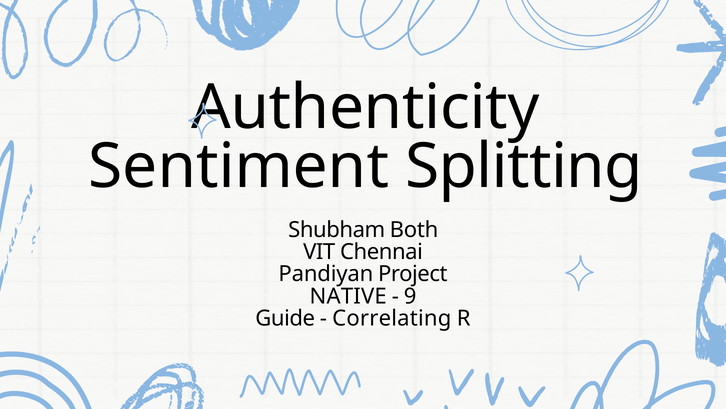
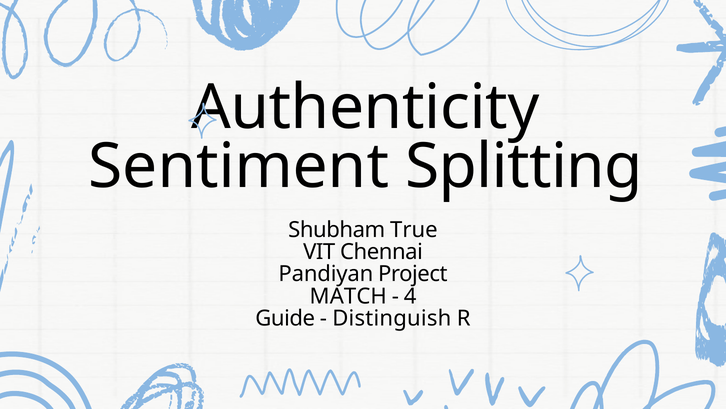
Both: Both -> True (414, 229)
NATIVE: NATIVE -> MATCH (348, 296)
9: 9 -> 4 (410, 296)
Correlating: Correlating -> Distinguish (392, 318)
